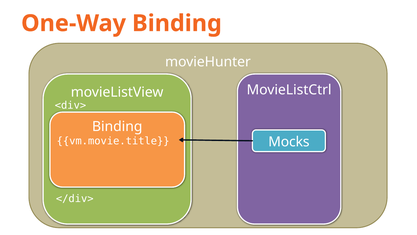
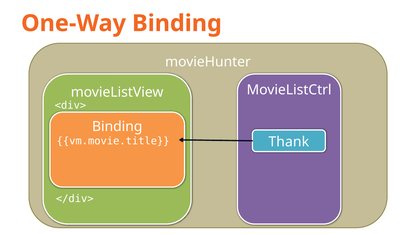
Mocks: Mocks -> Thank (289, 141)
